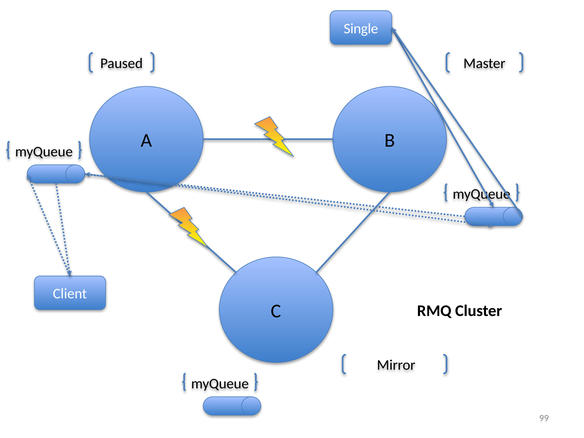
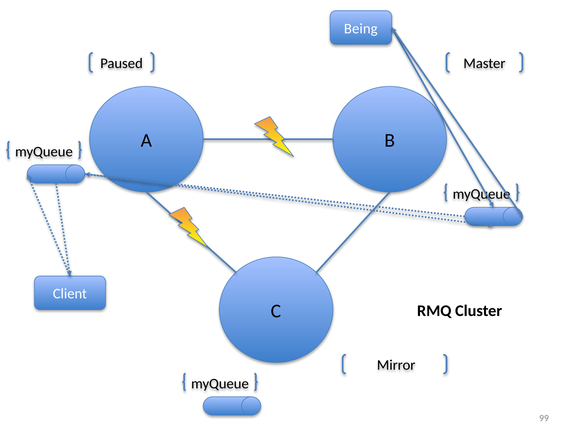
Single: Single -> Being (361, 29)
